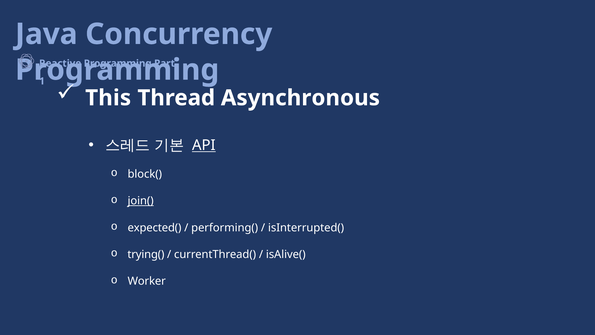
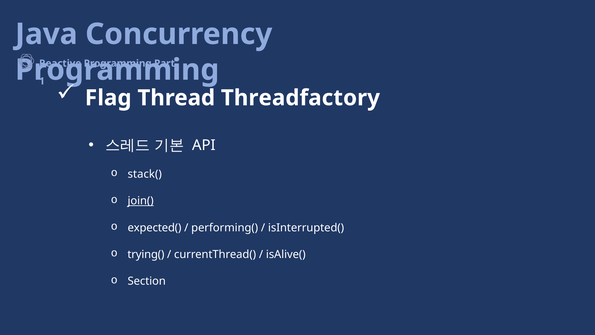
This: This -> Flag (108, 98)
Asynchronous: Asynchronous -> Threadfactory (300, 98)
API underline: present -> none (204, 145)
block(: block( -> stack( (145, 174)
Worker: Worker -> Section (147, 281)
